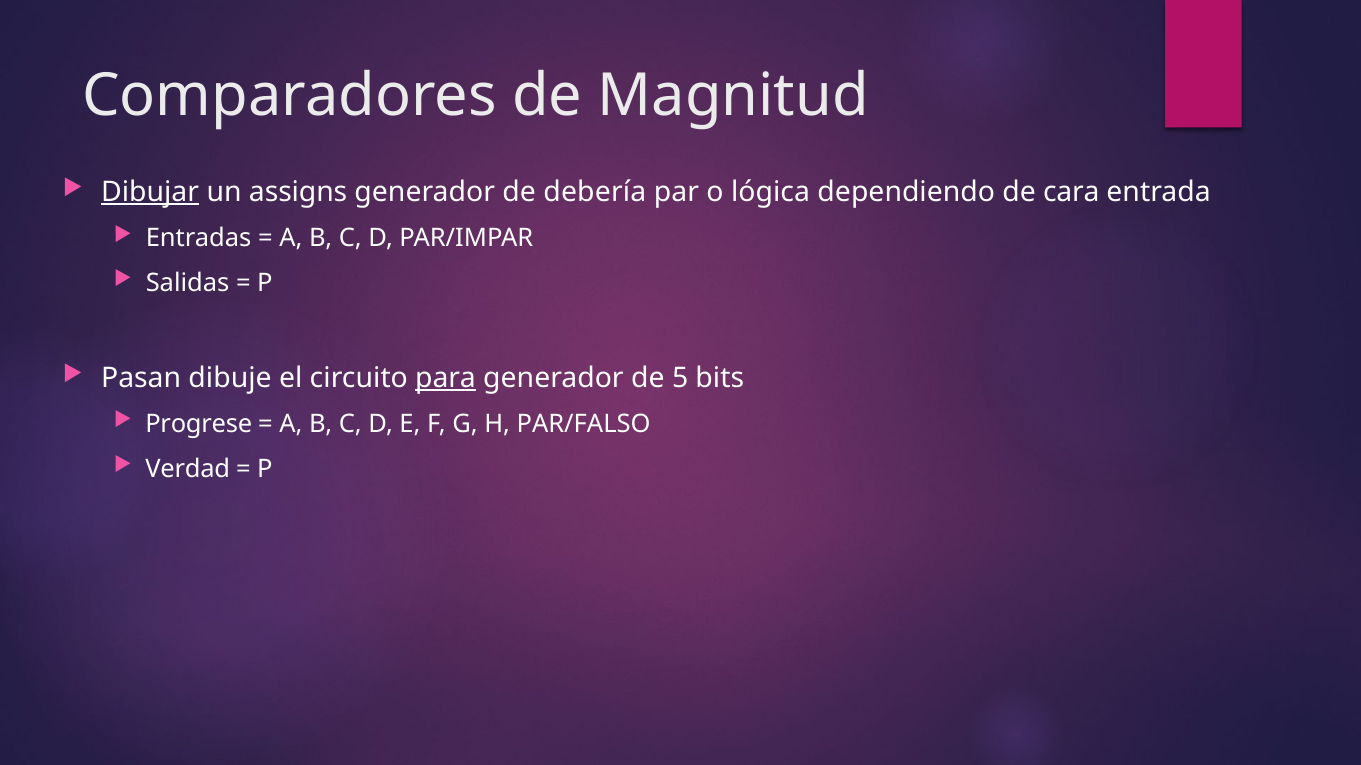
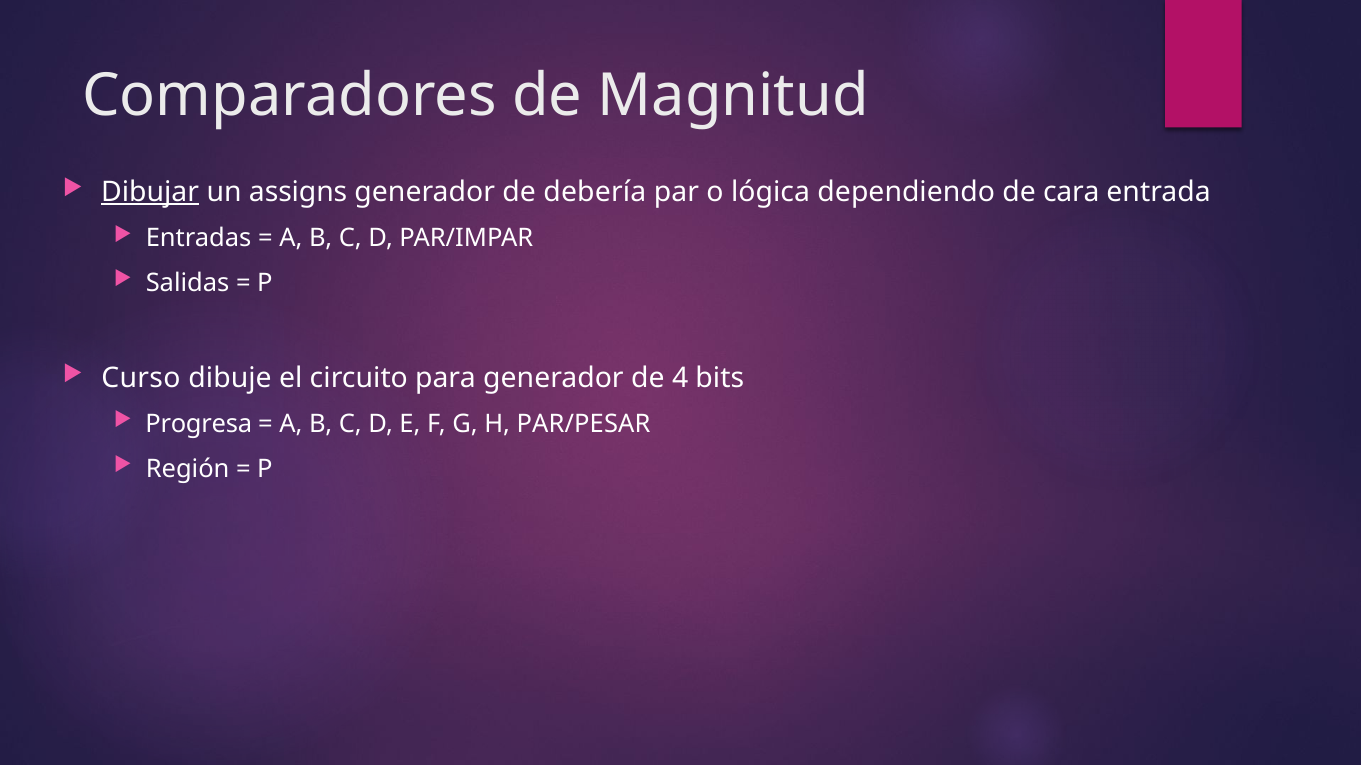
Pasan: Pasan -> Curso (141, 378)
para underline: present -> none (446, 378)
5: 5 -> 4 (680, 378)
Progrese: Progrese -> Progresa (199, 424)
PAR/FALSO: PAR/FALSO -> PAR/PESAR (584, 424)
Verdad: Verdad -> Región (188, 469)
